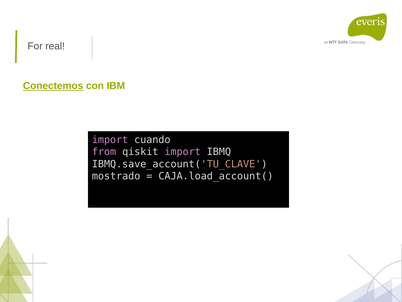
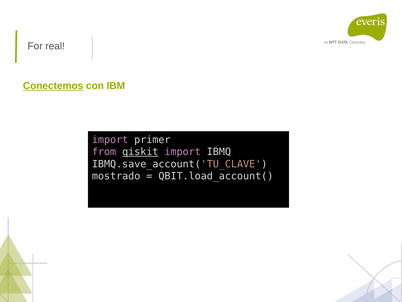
cuando: cuando -> primer (152, 140)
qiskit underline: none -> present (140, 152)
CAJA.load_account(: CAJA.load_account( -> QBIT.load_account( (216, 176)
